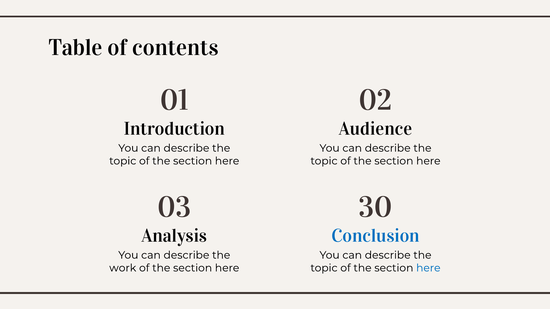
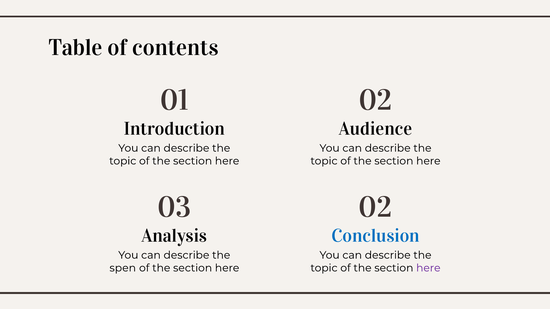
03 30: 30 -> 02 (375, 208)
work: work -> spen (123, 268)
here colour: blue -> purple (428, 268)
